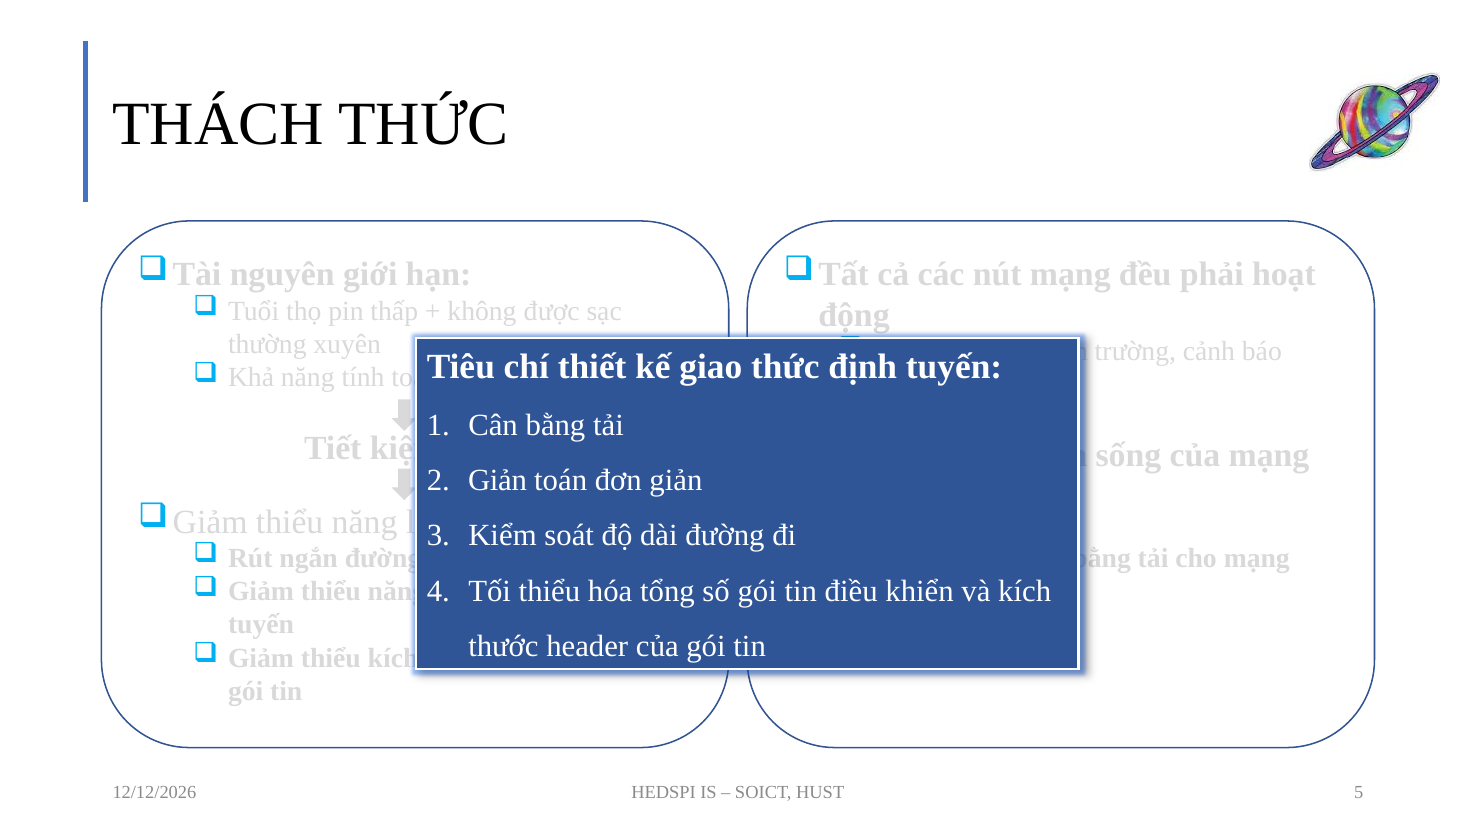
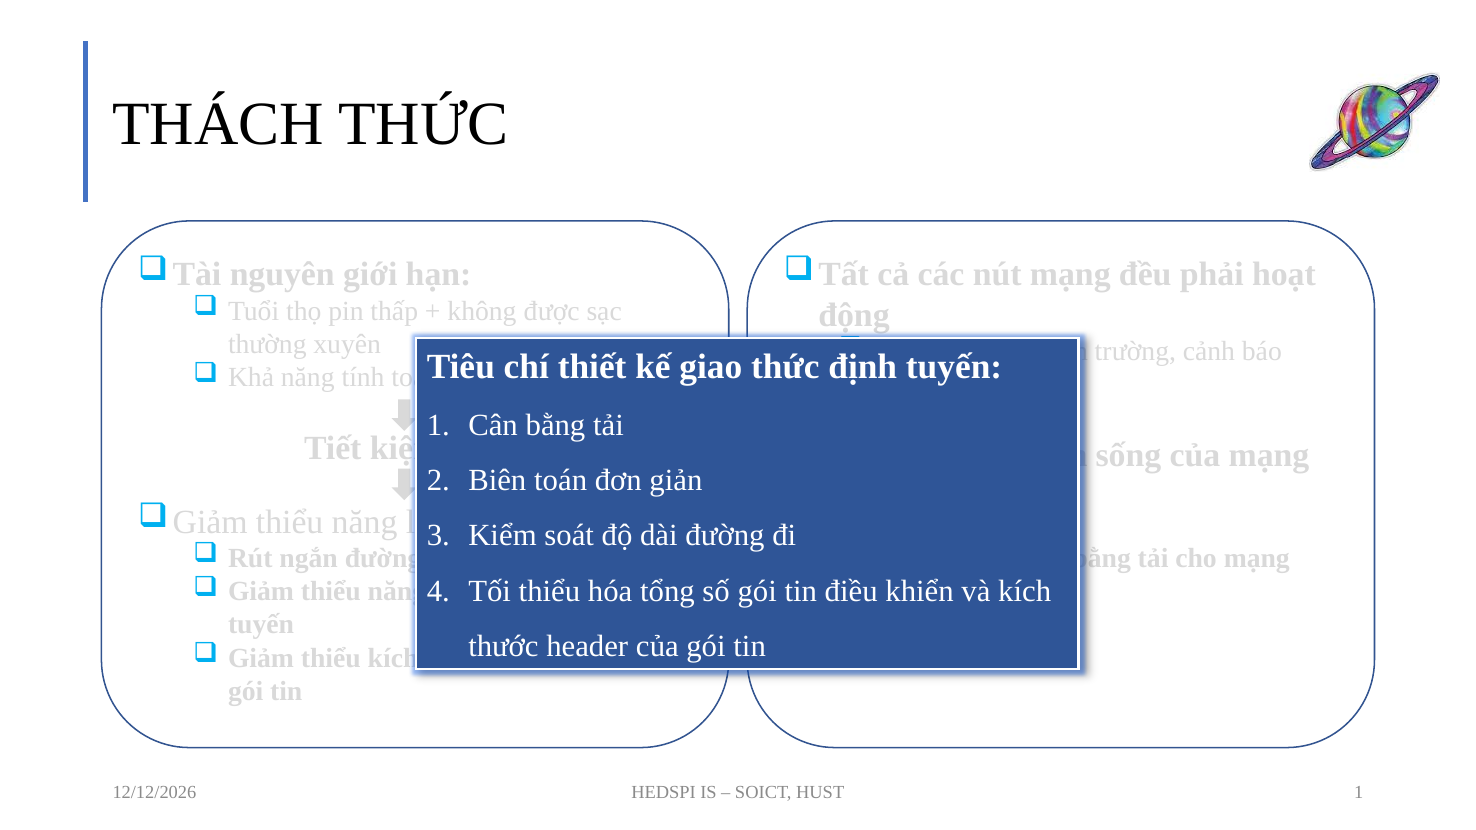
Giản: Giản -> Biên (497, 480)
HUST 5: 5 -> 1 (1359, 793)
